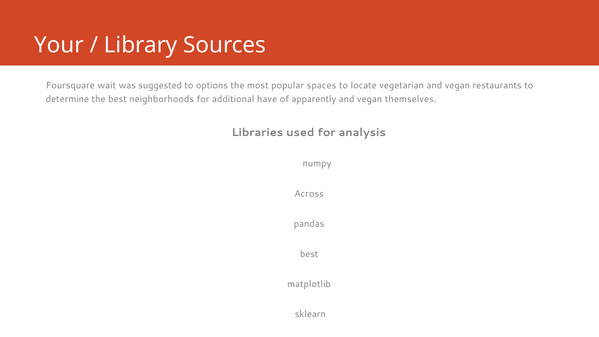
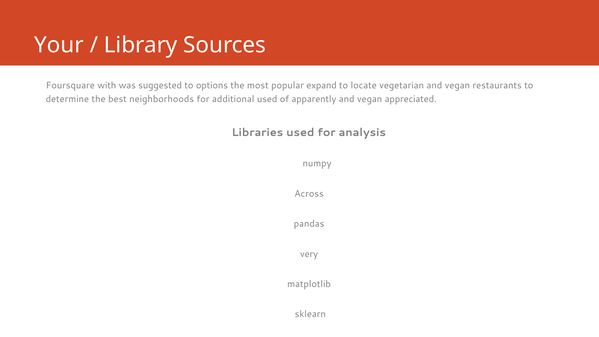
wait: wait -> with (107, 86)
spaces: spaces -> expand (322, 86)
additional have: have -> used (267, 99)
themselves: themselves -> appreciated (411, 99)
best: best -> very (309, 254)
